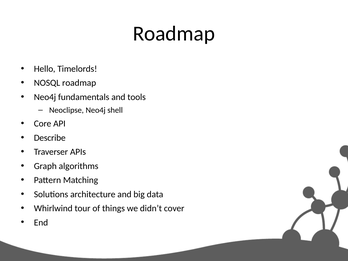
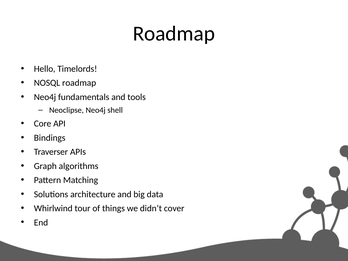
Describe: Describe -> Bindings (50, 138)
